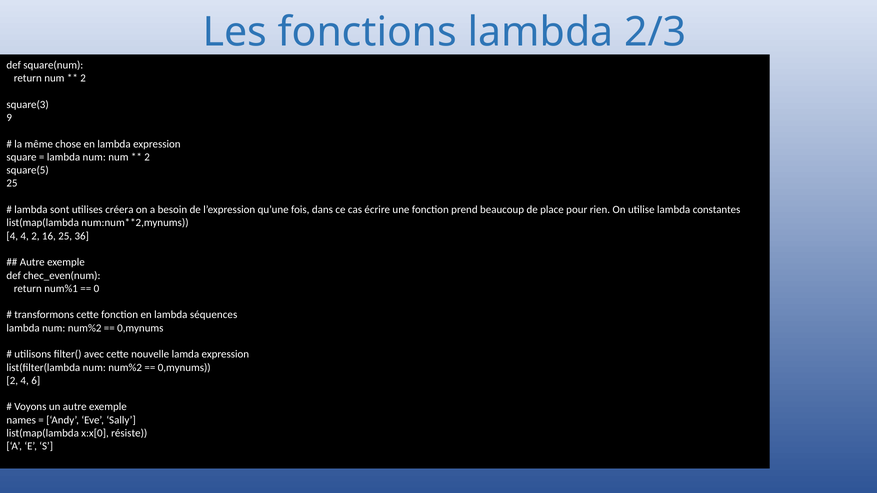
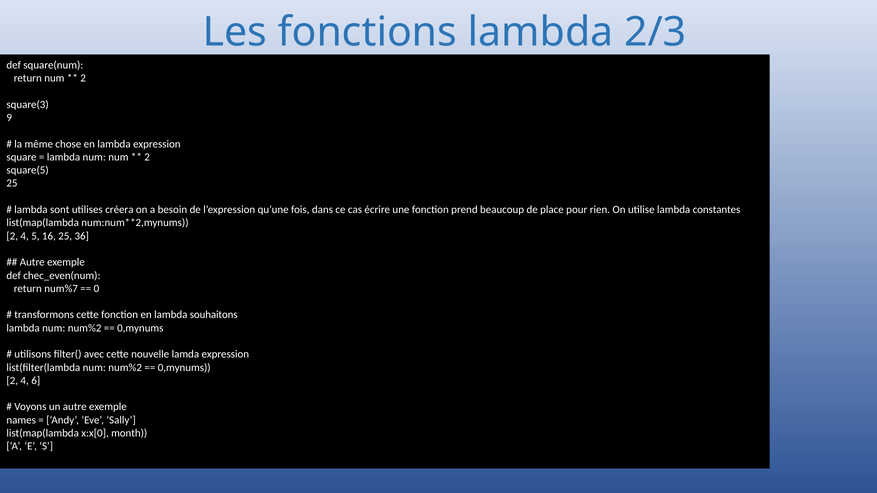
4: 4 -> 2 (12, 236)
4 2: 2 -> 5 (35, 236)
num%1: num%1 -> num%7 (61, 289)
séquences: séquences -> souhaitons (214, 315)
résiste: résiste -> month (129, 433)
